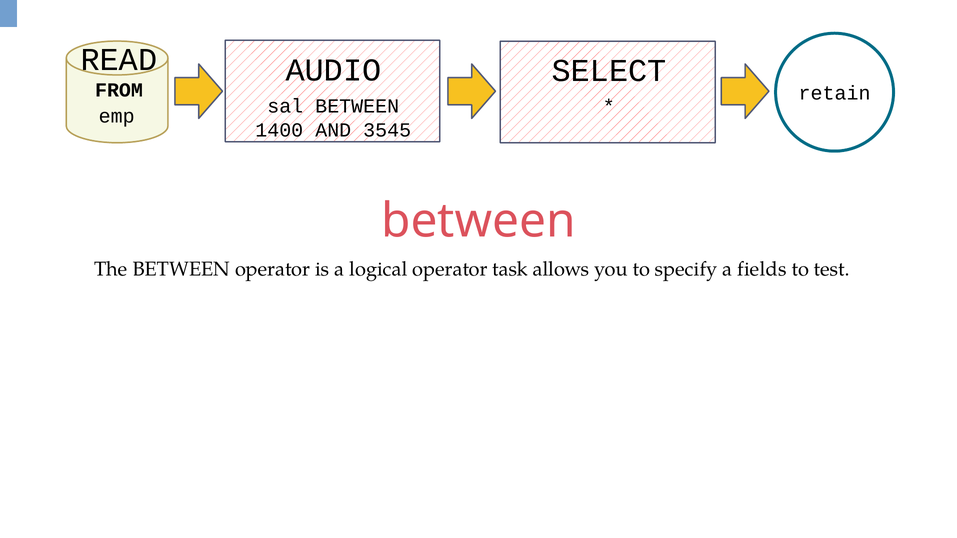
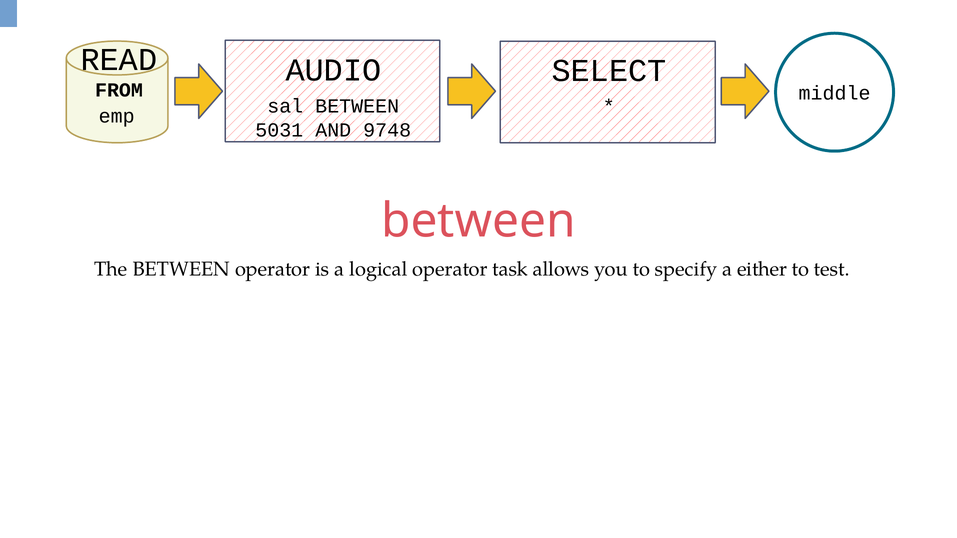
retain: retain -> middle (835, 93)
1400: 1400 -> 5031 (279, 130)
3545: 3545 -> 9748 (387, 130)
fields: fields -> either (762, 269)
